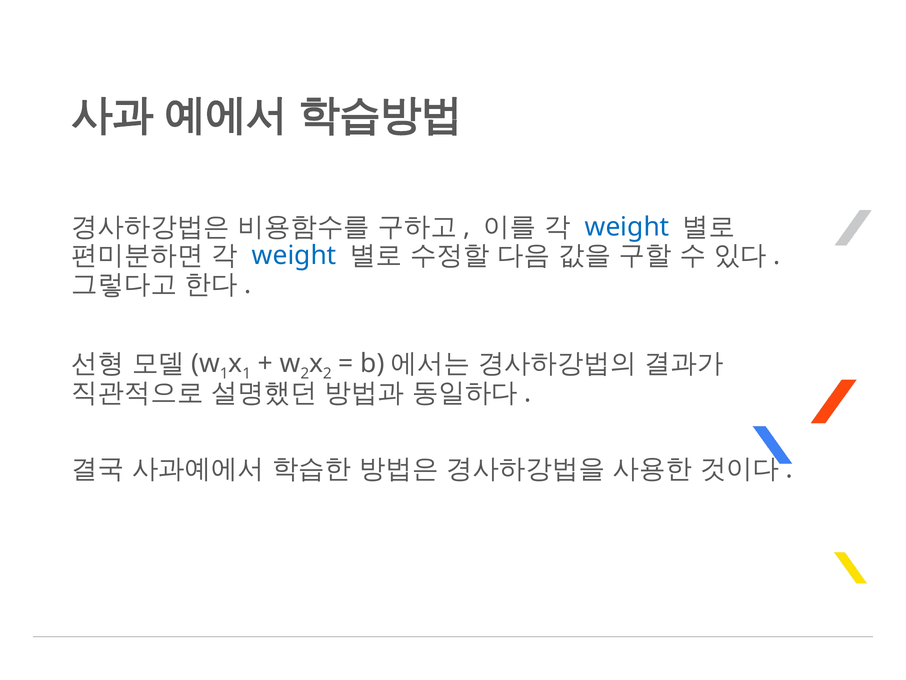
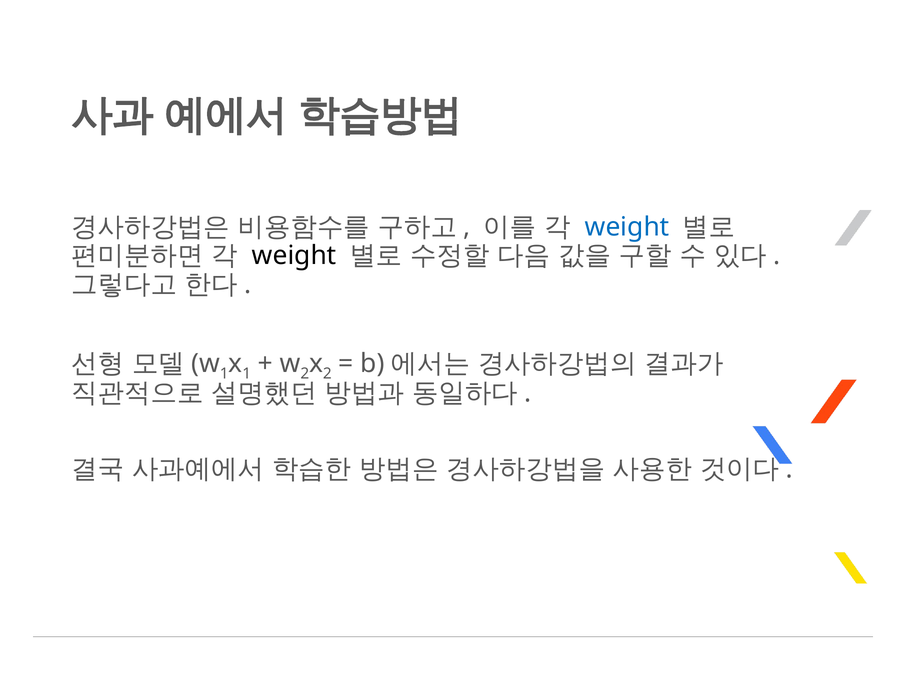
weight colour: blue -> black (294, 256)
